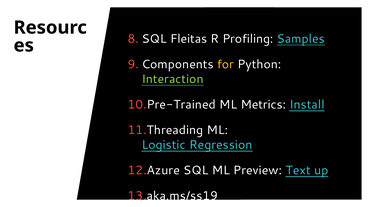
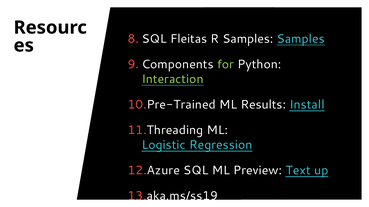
R Profiling: Profiling -> Samples (248, 39)
for colour: yellow -> light green (226, 65)
Metrics: Metrics -> Results (263, 105)
